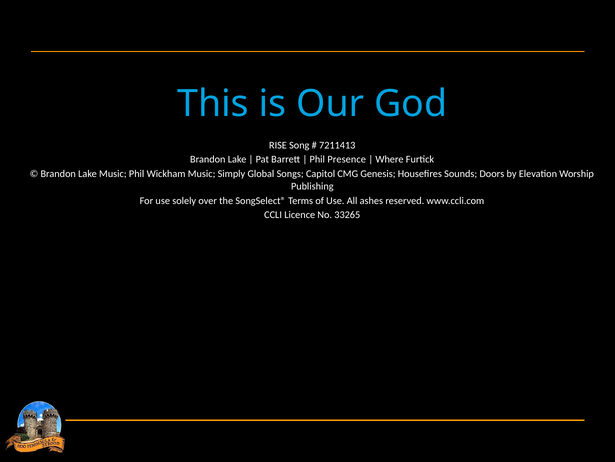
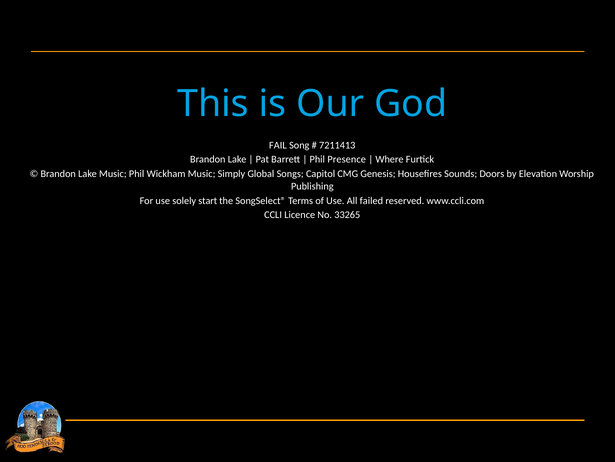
RISE: RISE -> FAIL (278, 145)
over: over -> start (208, 200)
ashes: ashes -> failed (371, 200)
